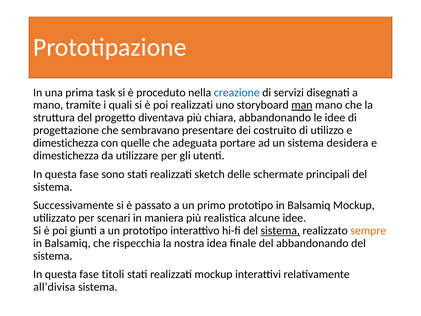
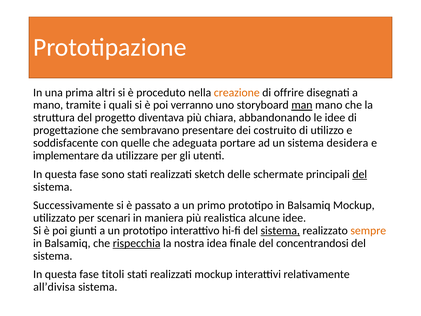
task: task -> altri (106, 92)
creazione colour: blue -> orange (237, 92)
servizi: servizi -> offrire (289, 92)
poi realizzati: realizzati -> verranno (192, 105)
dimestichezza: dimestichezza -> soddisfacente (66, 143)
dimestichezza: dimestichezza -> implementare (66, 156)
del underline: none -> present (360, 174)
rispecchia underline: none -> present (137, 243)
del abbandonando: abbandonando -> concentrandosi (312, 243)
